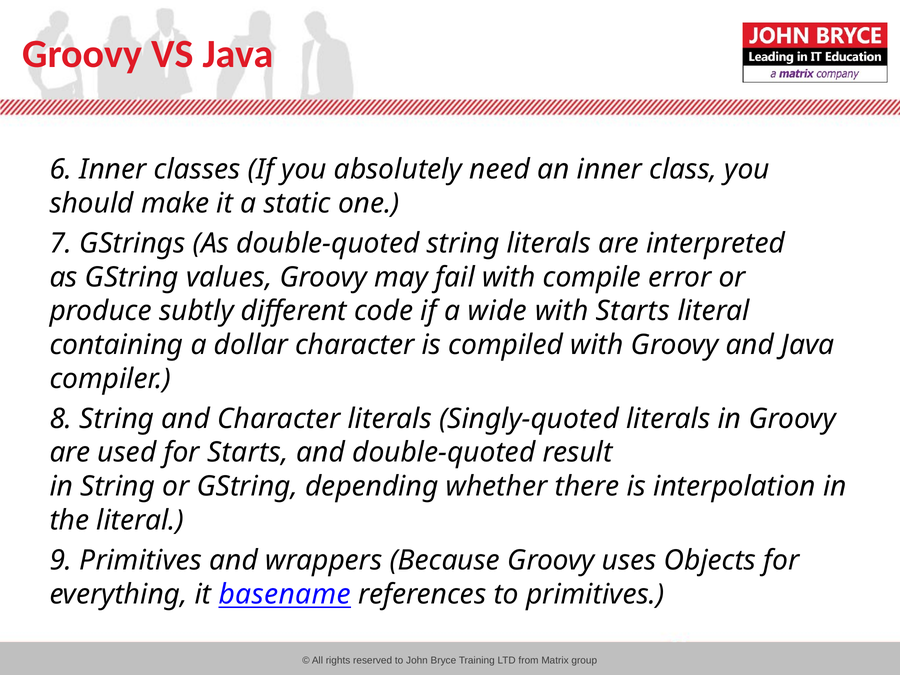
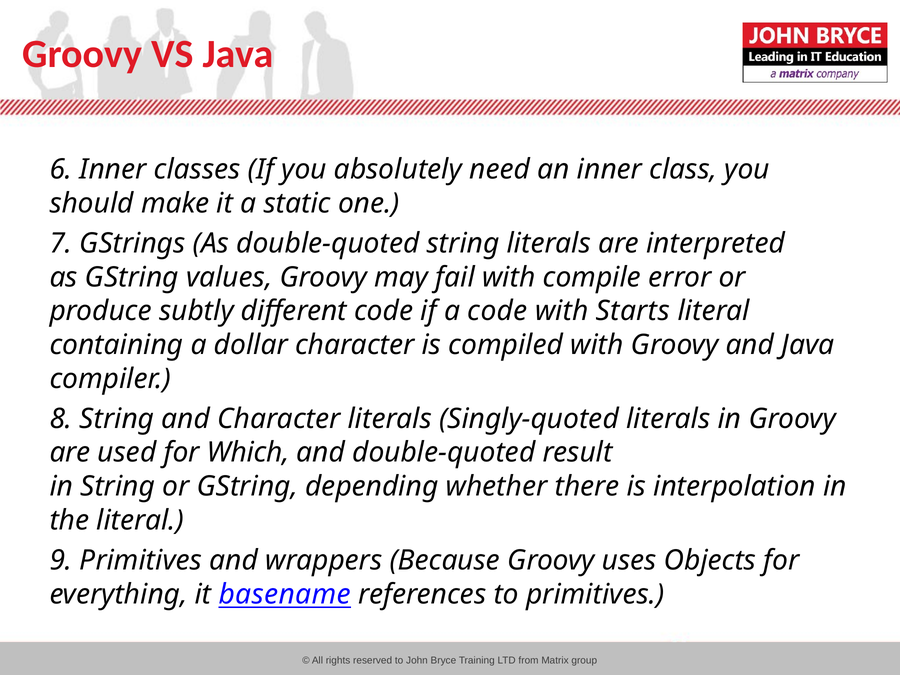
a wide: wide -> code (497, 311)
for Starts: Starts -> Which (248, 453)
